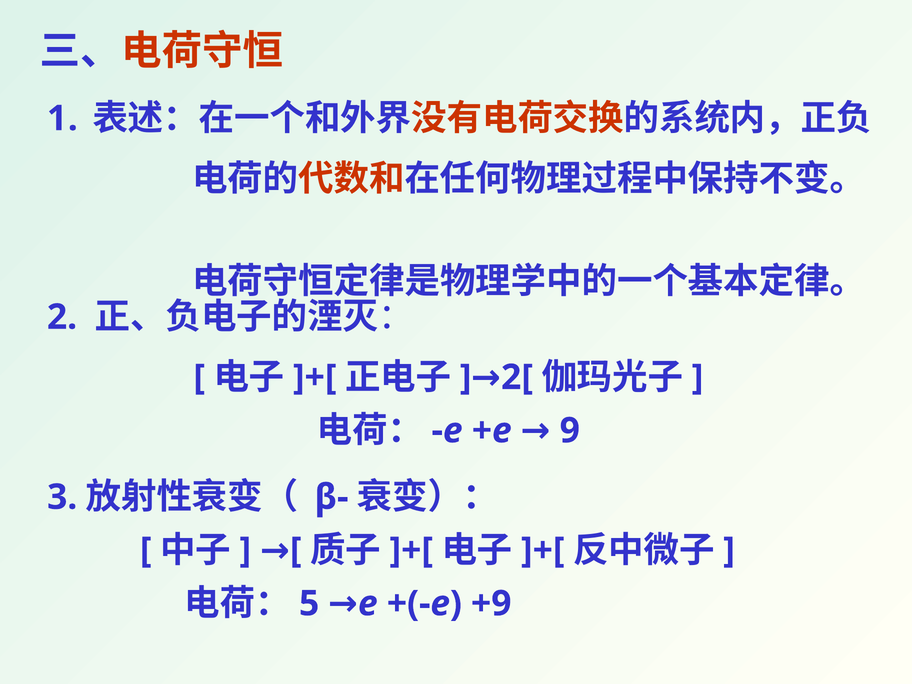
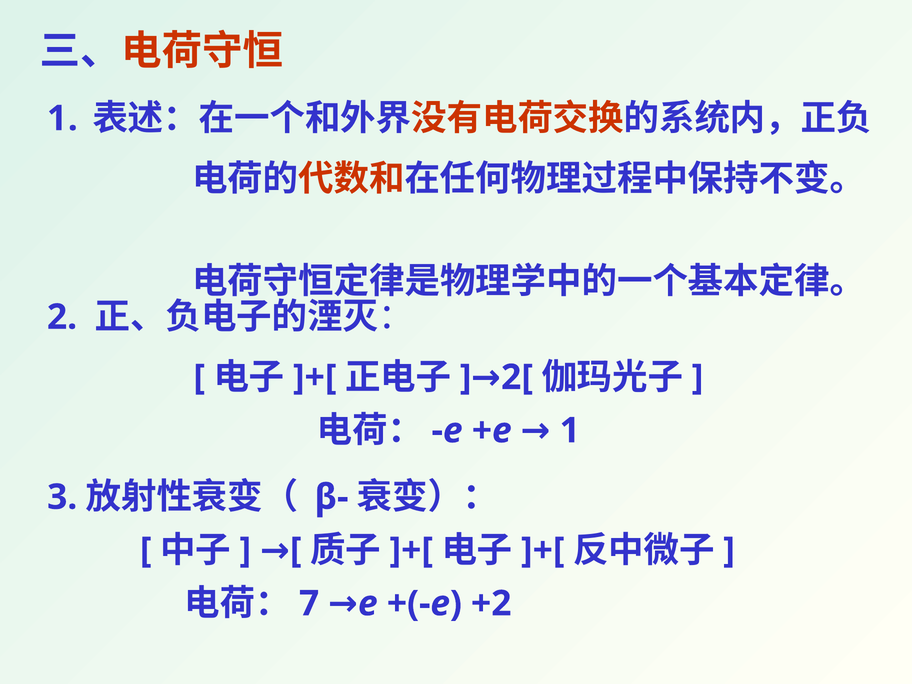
+e 9: 9 -> 1 (570, 431)
5: 5 -> 7 (309, 604)
+9: +9 -> +2 (491, 604)
